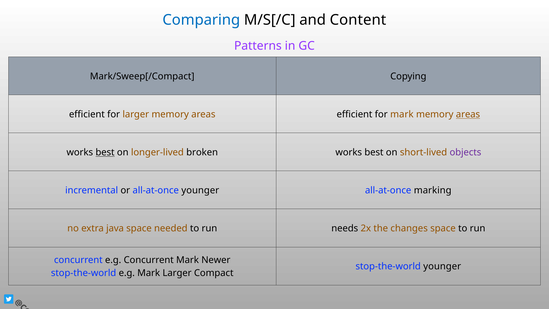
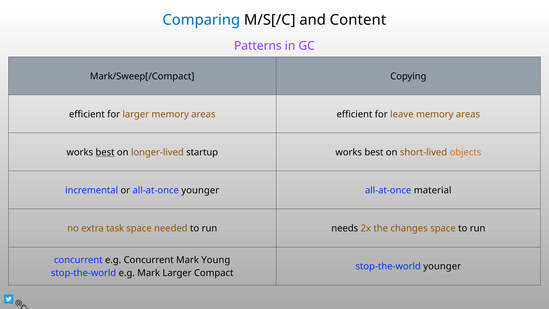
for mark: mark -> leave (402, 114)
areas underline: present -> none (468, 114)
broken: broken -> startup (202, 152)
objects colour: purple -> orange (465, 152)
marking: marking -> material (433, 190)
java: java -> task (115, 228)
Newer: Newer -> Young (216, 260)
